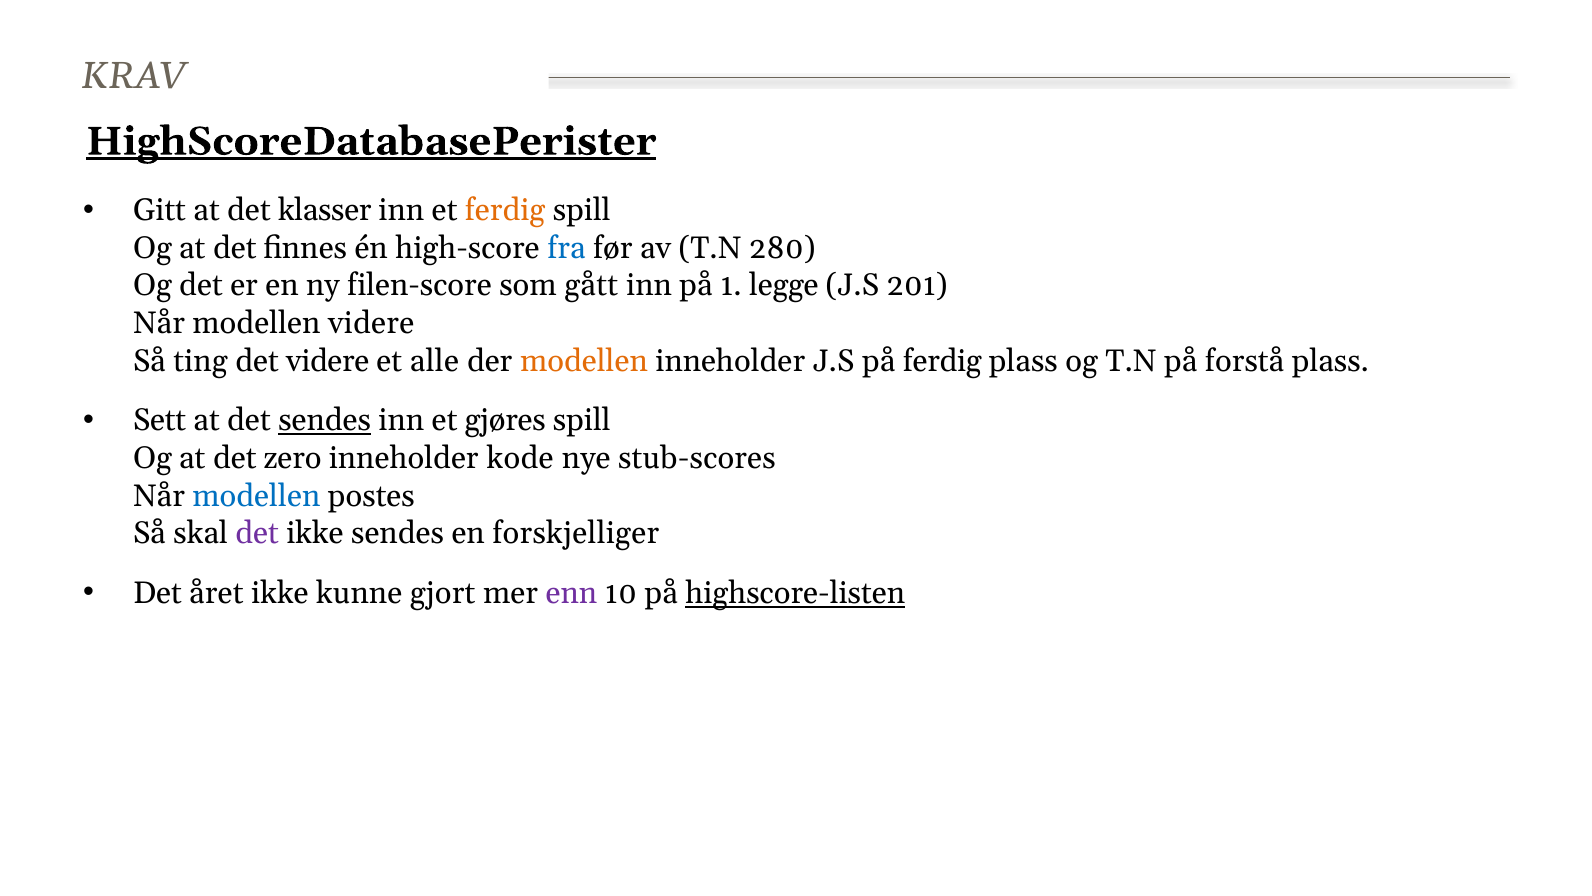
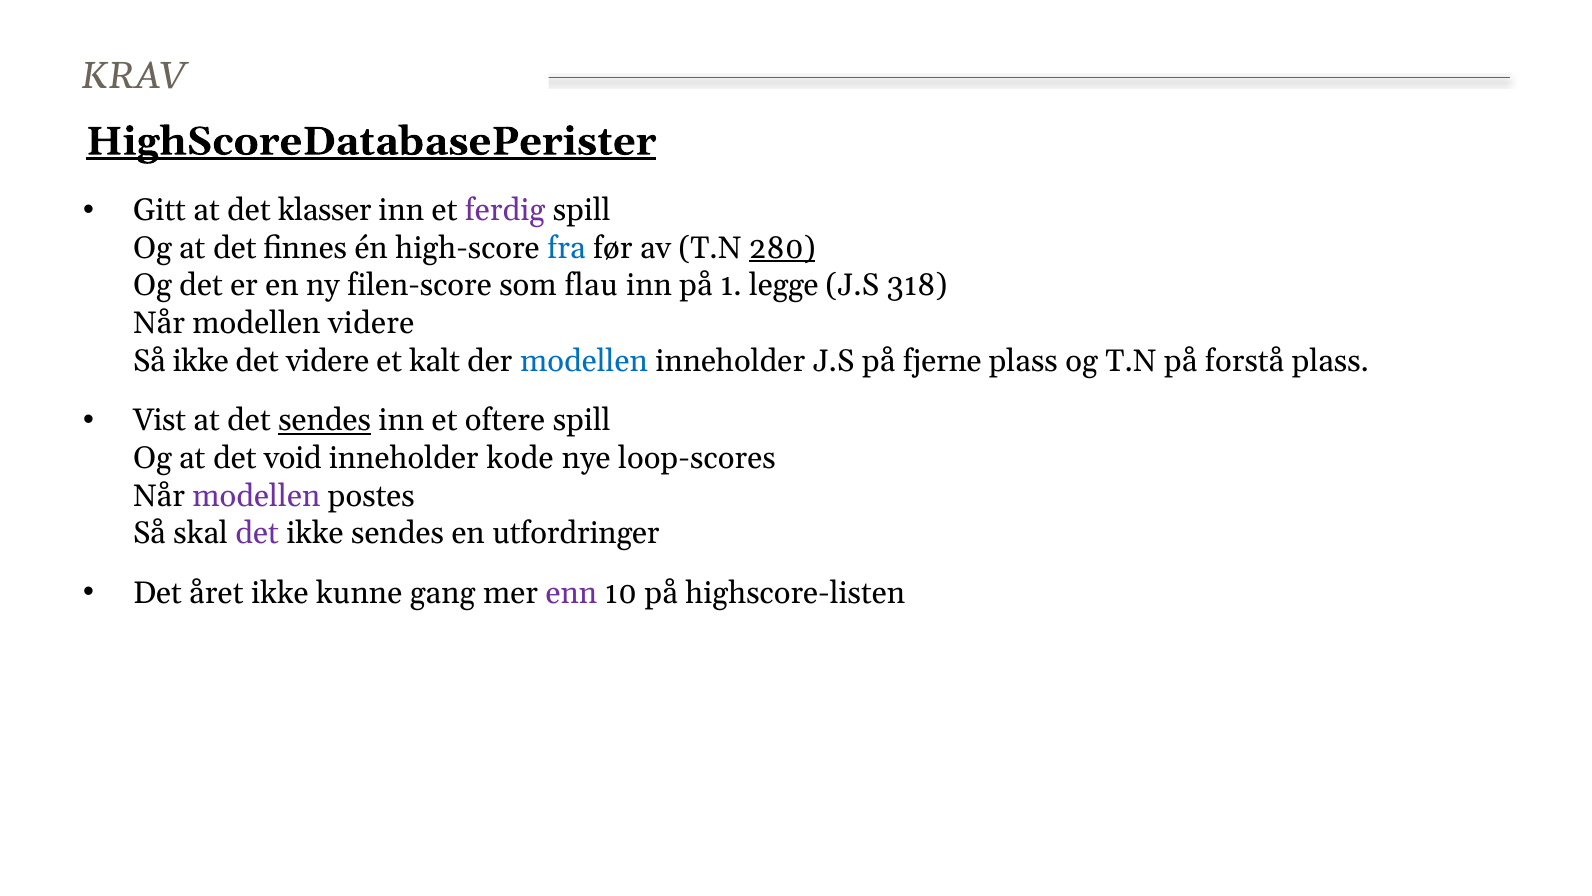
ferdig colour: orange -> purple (505, 210)
280 underline: none -> present (782, 248)
gått: gått -> flau (591, 286)
201: 201 -> 318 (917, 286)
Så ting: ting -> ikke (201, 361)
alle: alle -> kalt (435, 361)
modellen colour: orange -> blue (584, 361)
på ferdig: ferdig -> fjerne (942, 361)
Sett: Sett -> Vist (160, 421)
gjøres: gjøres -> oftere (505, 421)
zero: zero -> void (293, 458)
stub-scores: stub-scores -> loop-scores (697, 458)
modellen colour: blue -> purple (256, 496)
forskjelliger: forskjelliger -> utfordringer (576, 533)
gjort: gjort -> gang (443, 593)
highscore-listen underline: present -> none (795, 593)
